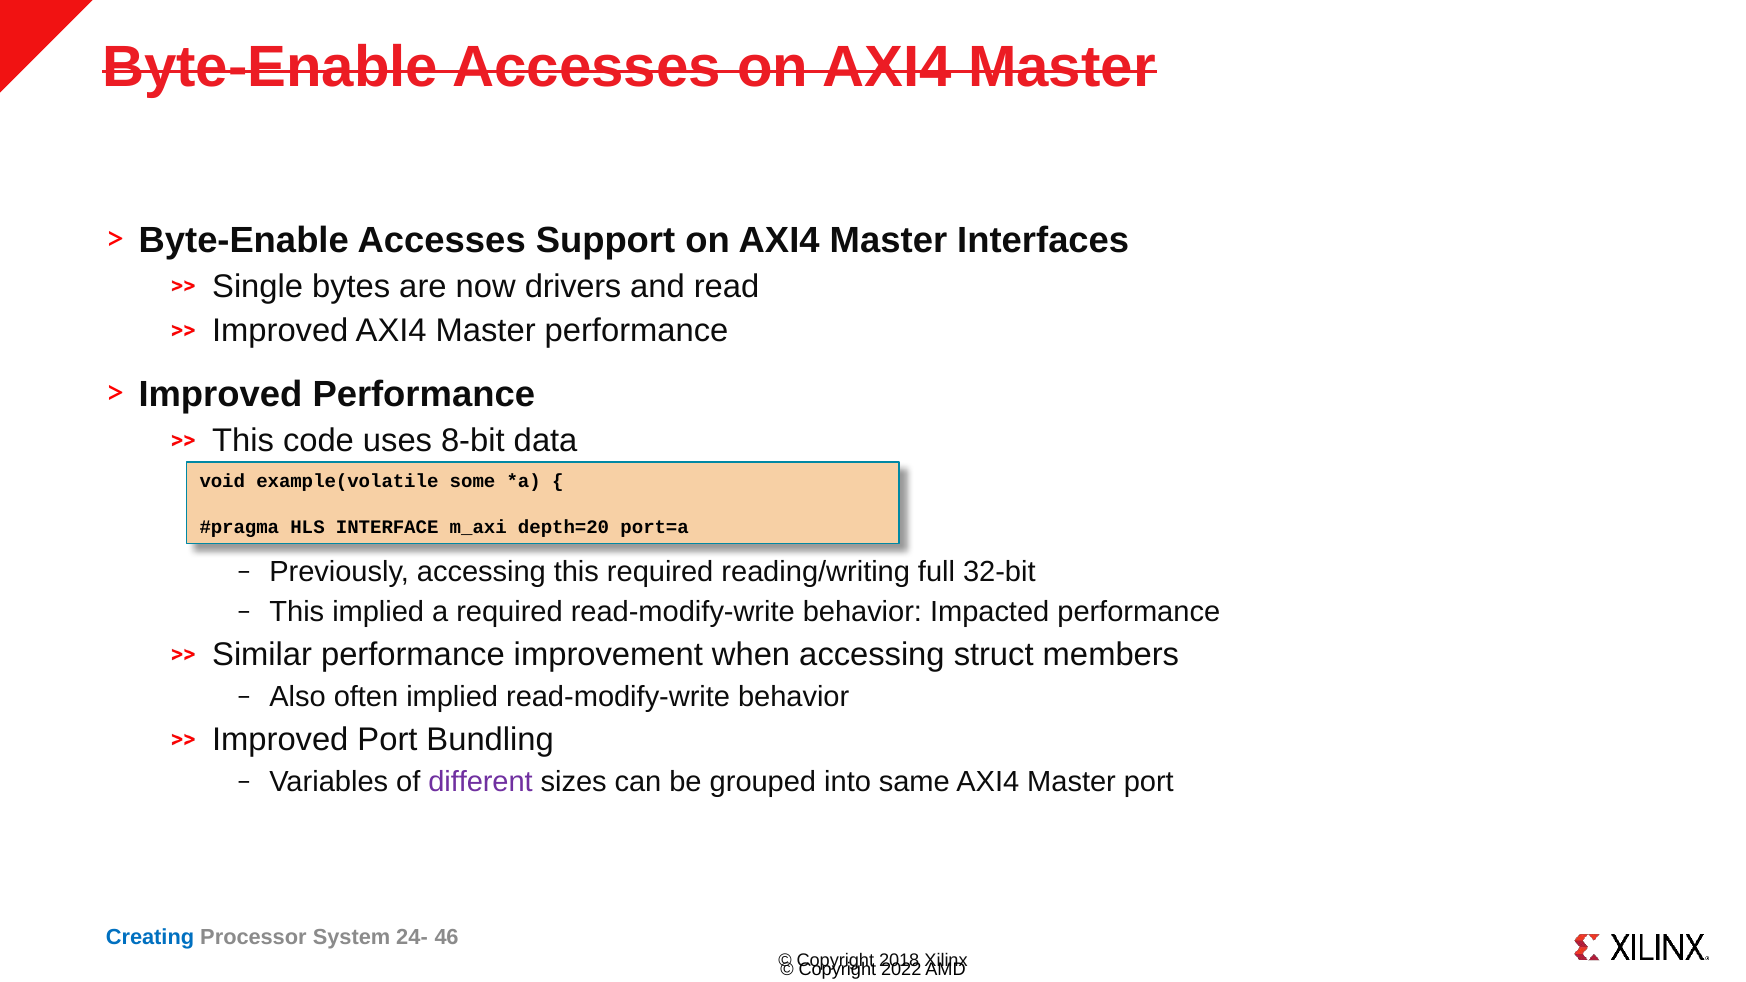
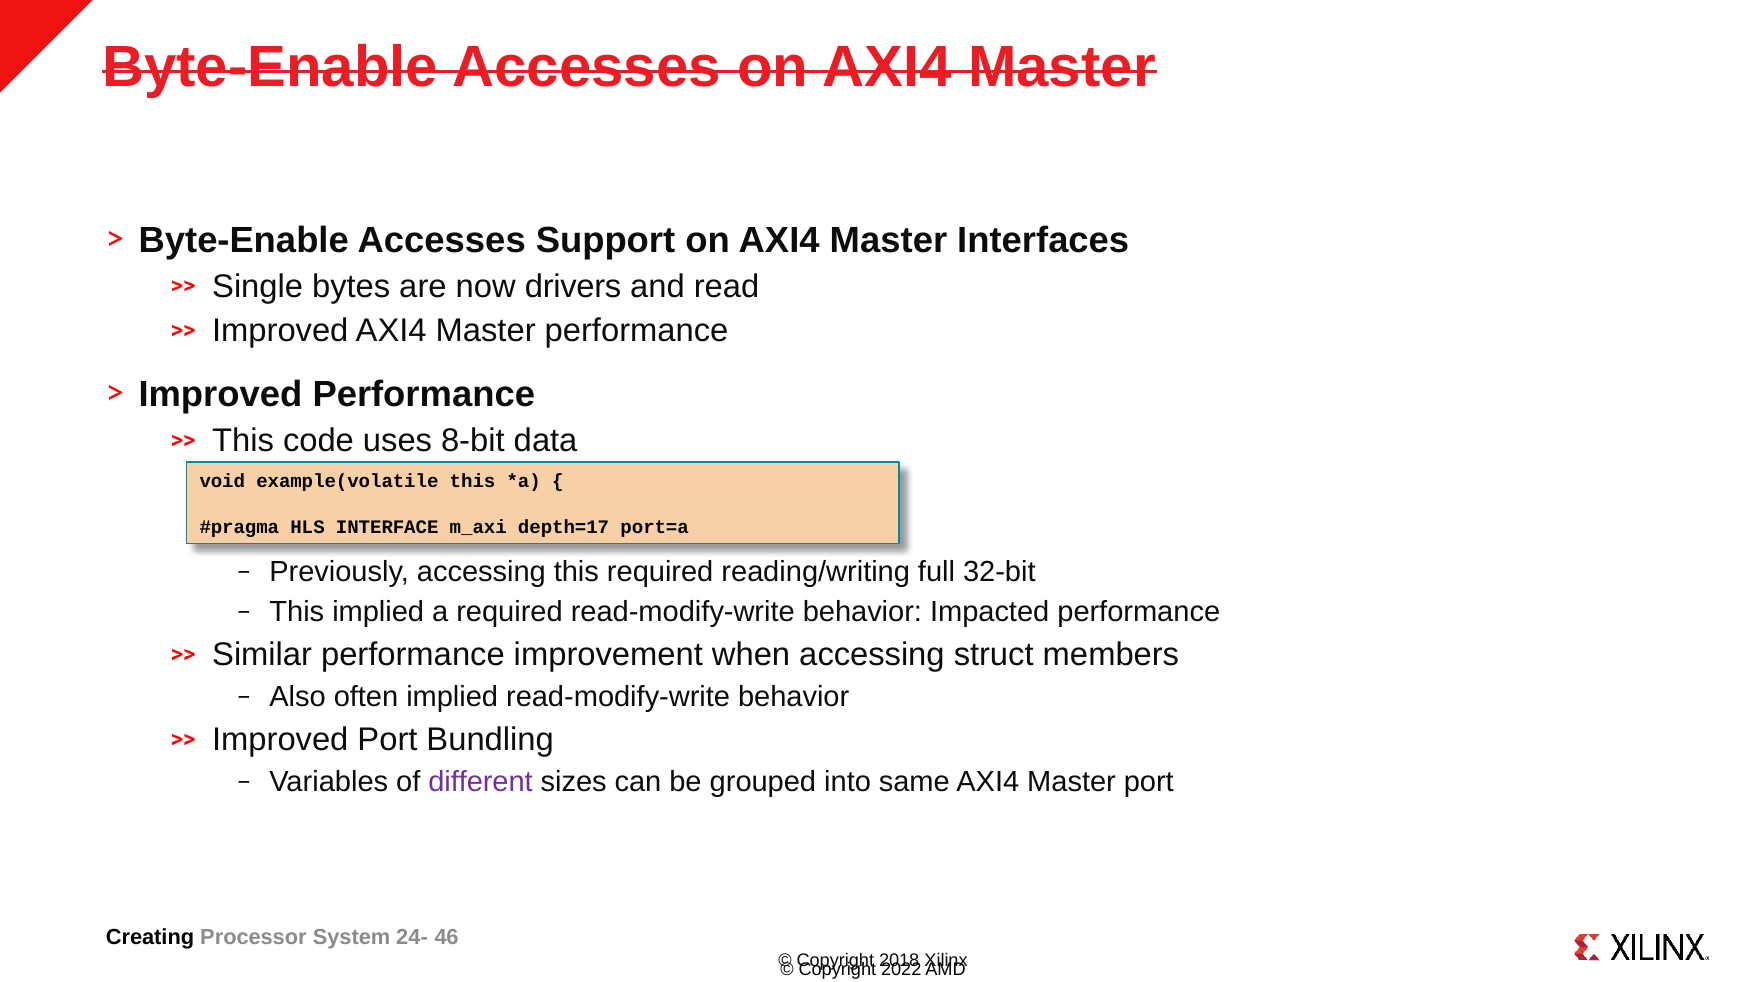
example(volatile some: some -> this (473, 481)
depth=20: depth=20 -> depth=17 (564, 527)
Creating colour: blue -> black (150, 938)
